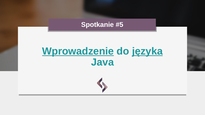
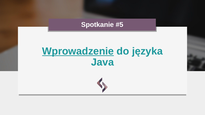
języka underline: present -> none (147, 51)
